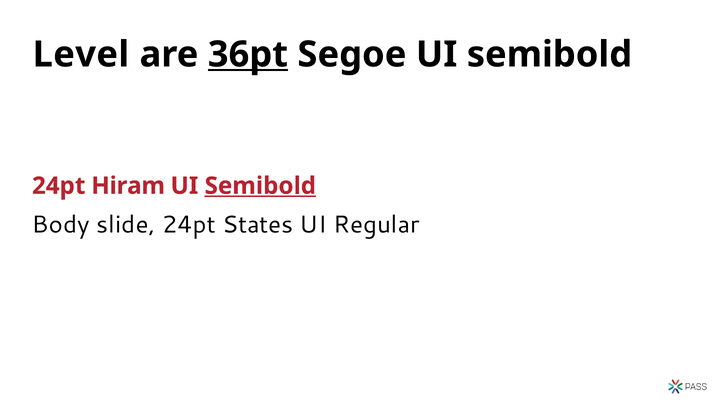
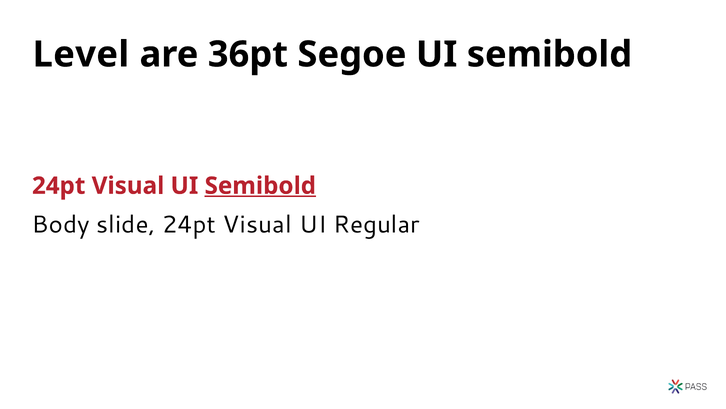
36pt underline: present -> none (248, 54)
Hiram: Hiram -> Visual (128, 186)
States: States -> Visual (257, 224)
